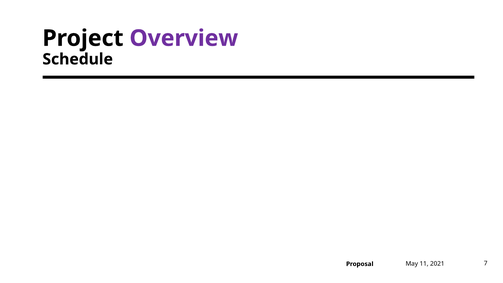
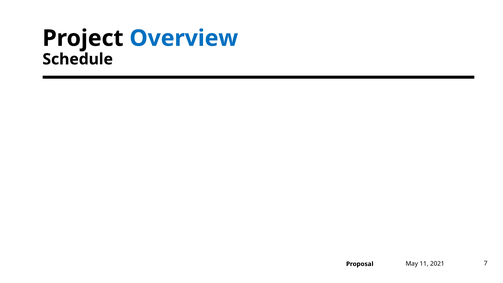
Overview colour: purple -> blue (184, 38)
